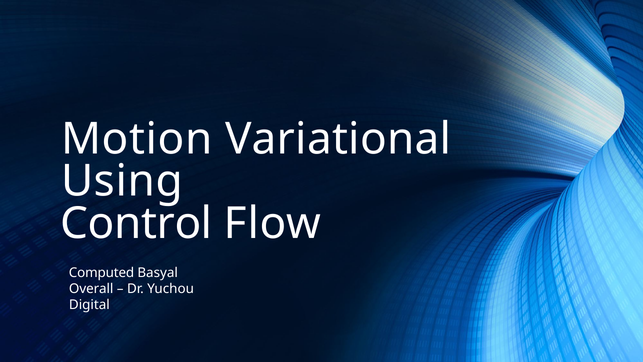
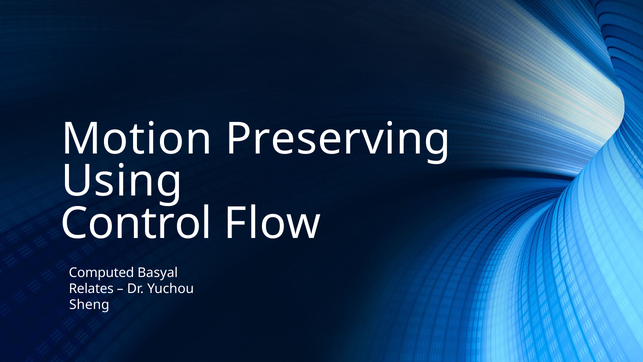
Variational: Variational -> Preserving (338, 139)
Overall: Overall -> Relates (91, 289)
Digital: Digital -> Sheng (89, 305)
